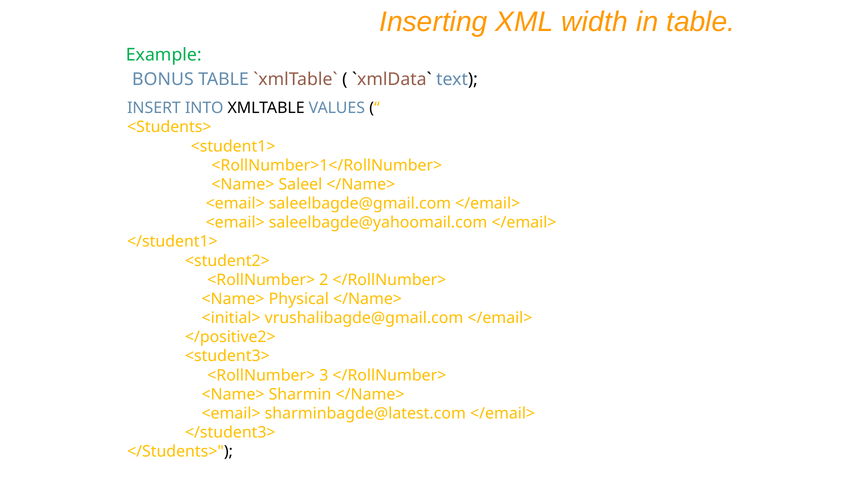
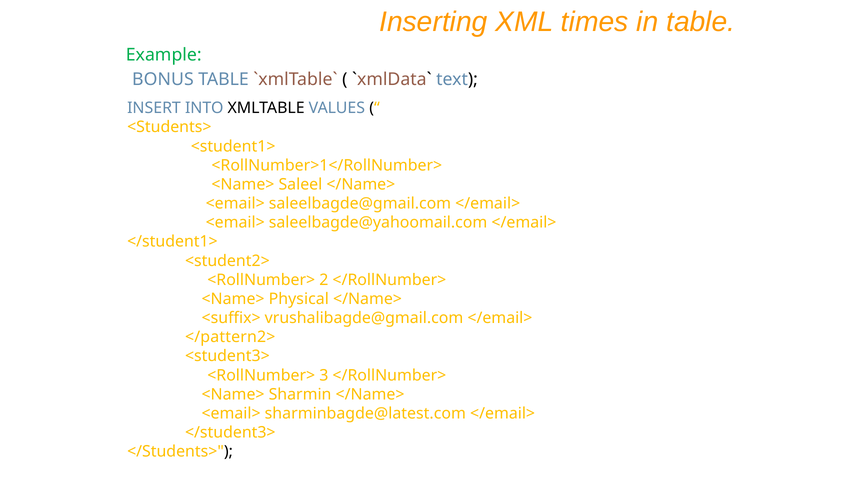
width: width -> times (595, 22)
<initial>: <initial> -> <suffix> (231, 318)
</positive2>: </positive2> -> </pattern2> (230, 337)
